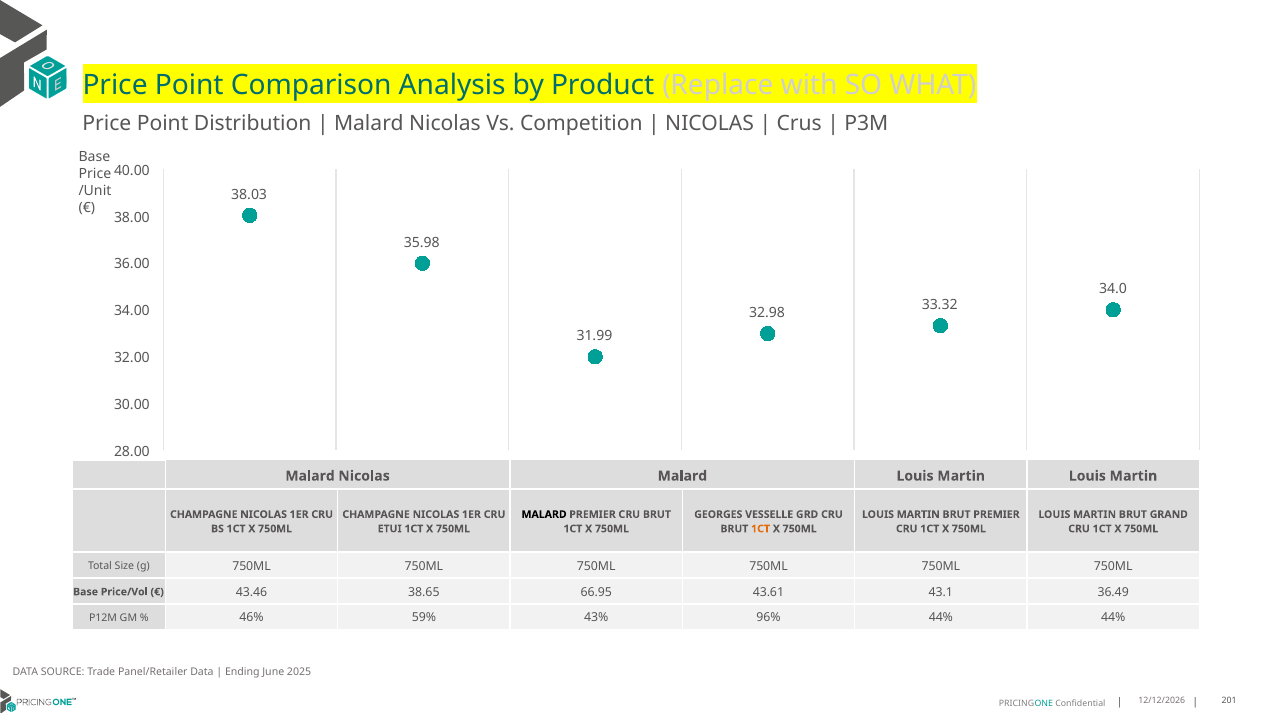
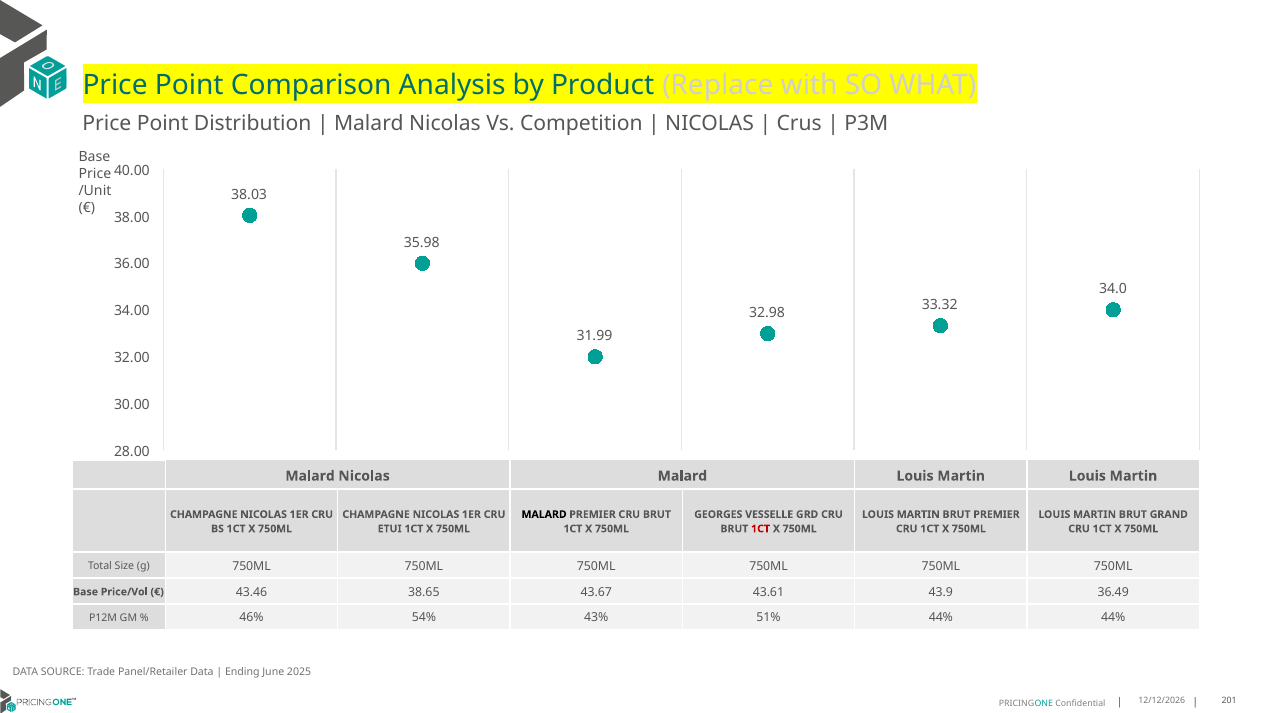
1CT colour: orange -> red (761, 529)
66.95: 66.95 -> 43.67 (596, 592)
43.1: 43.1 -> 43.9 (941, 592)
59%: 59% -> 54% (424, 618)
96%: 96% -> 51% (769, 618)
